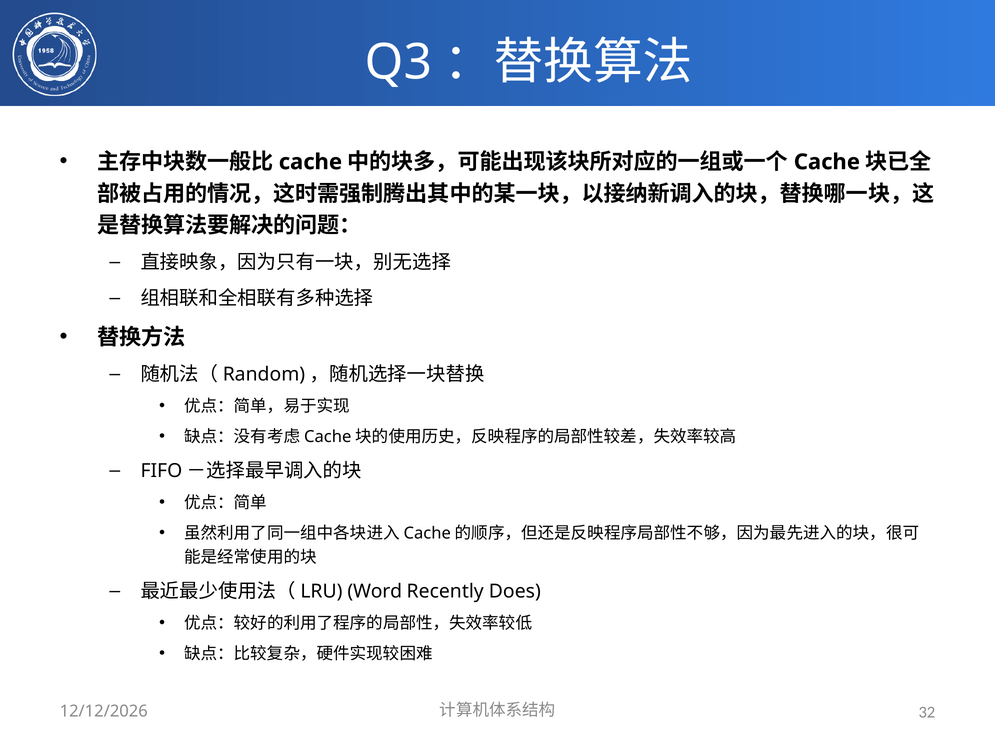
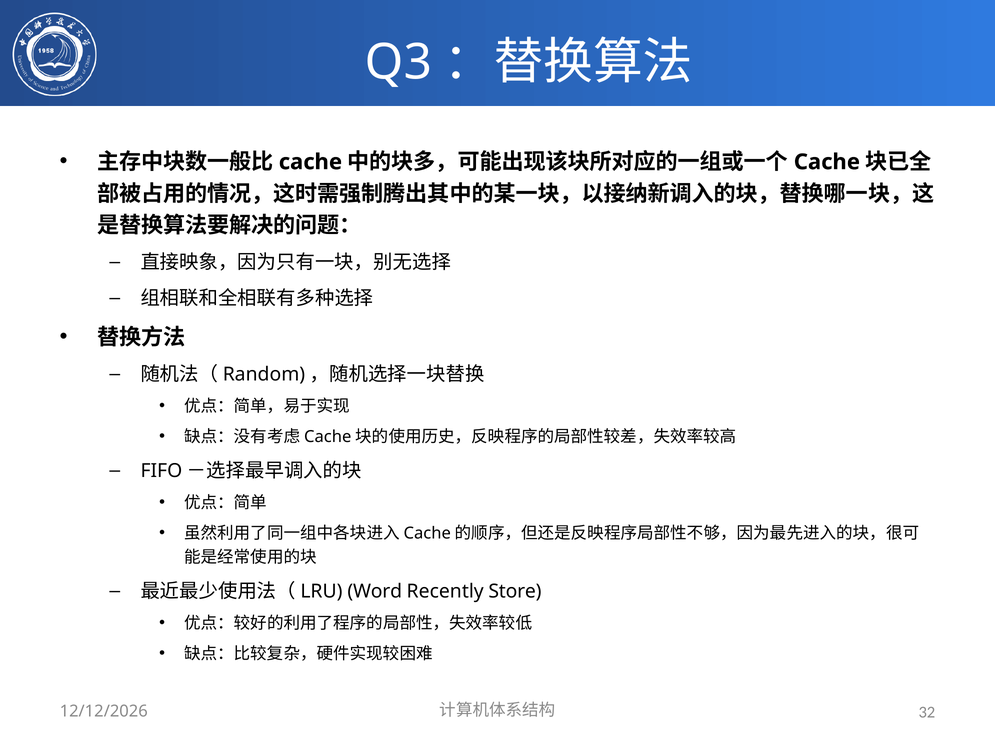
Does: Does -> Store (515, 592)
